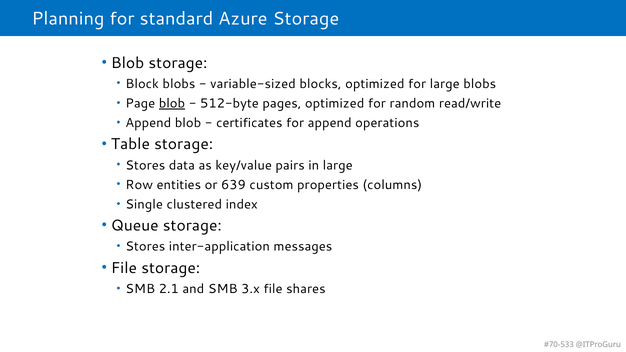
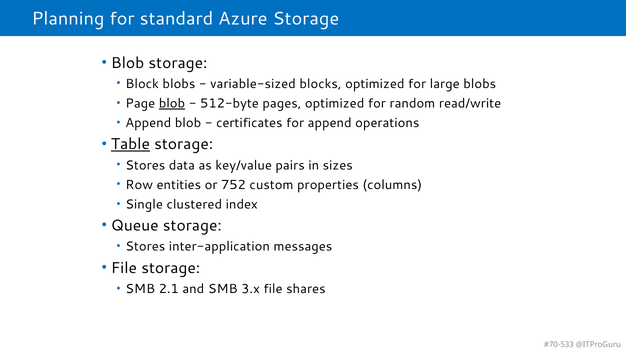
Table underline: none -> present (130, 144)
in large: large -> sizes (338, 165)
639: 639 -> 752 (233, 185)
